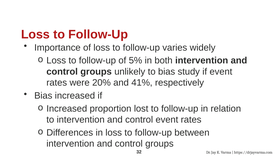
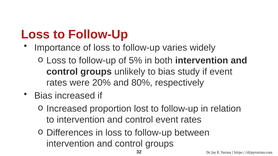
41%: 41% -> 80% (142, 83)
